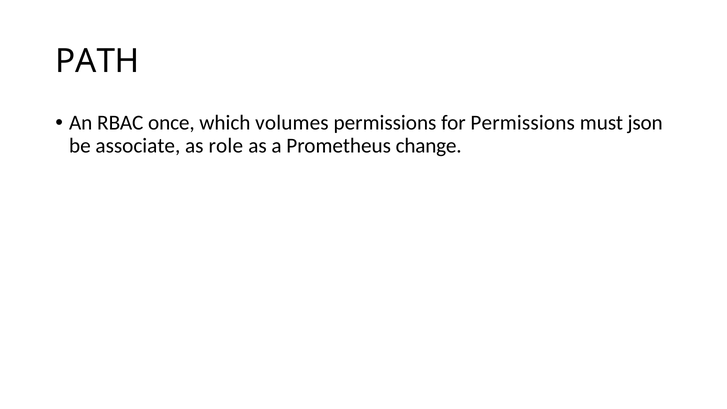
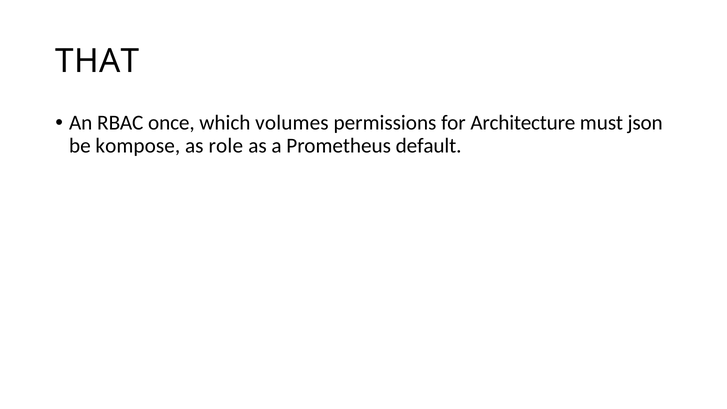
PATH: PATH -> THAT (97, 61)
for Permissions: Permissions -> Architecture (523, 123)
associate: associate -> kompose (138, 146)
change: change -> default (429, 146)
